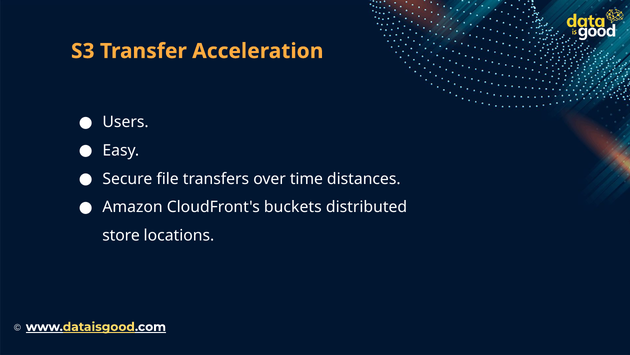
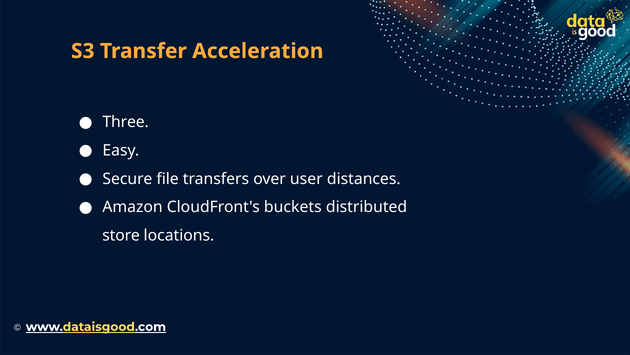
Users: Users -> Three (126, 122)
time: time -> user (306, 179)
